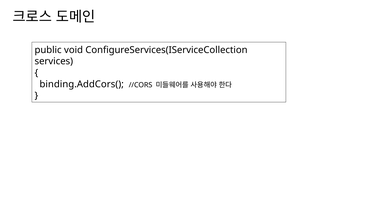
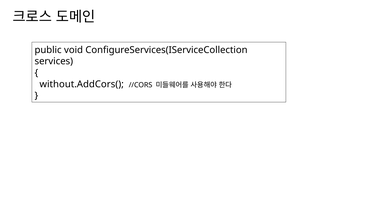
binding.AddCors(: binding.AddCors( -> without.AddCors( (82, 84)
